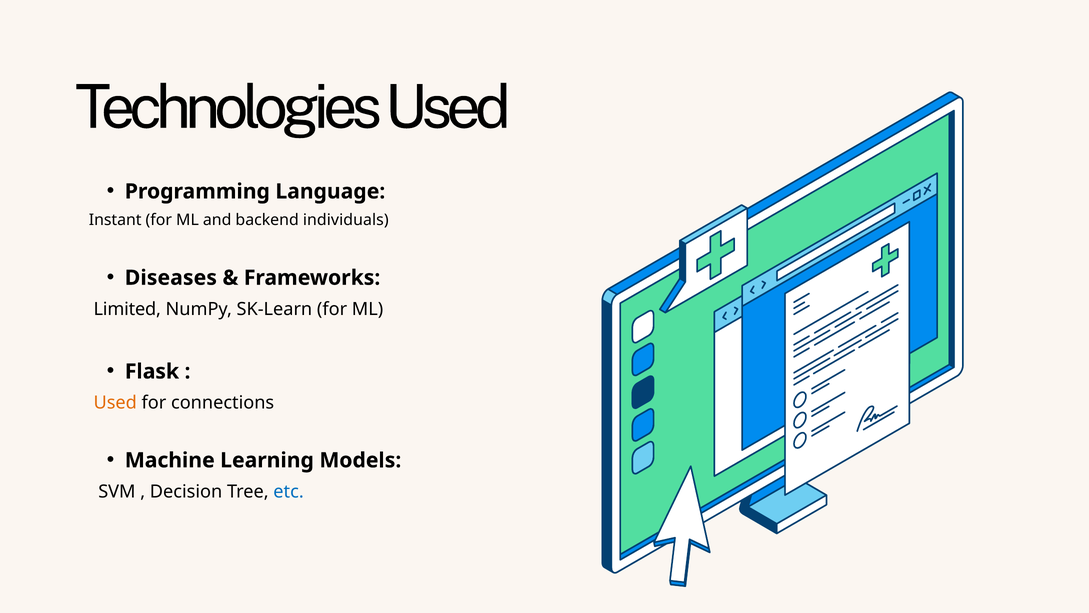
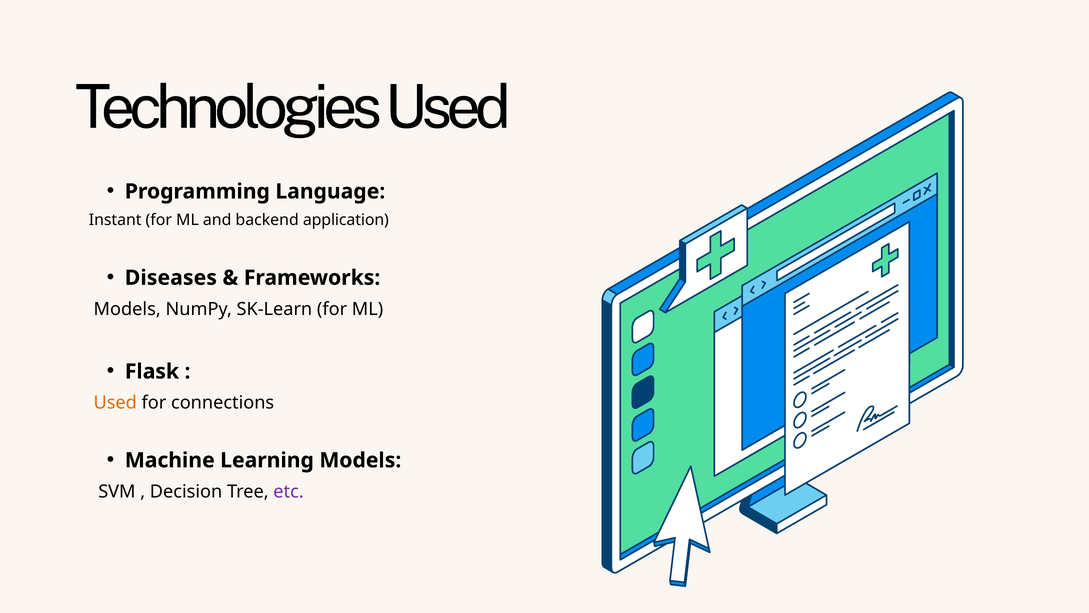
individuals: individuals -> application (346, 220)
Limited: Limited -> Models (127, 309)
etc colour: blue -> purple (289, 491)
